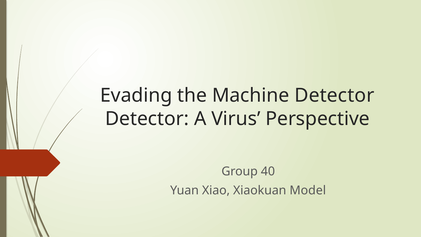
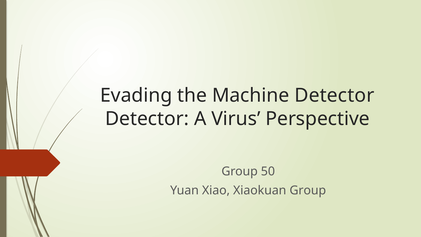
40: 40 -> 50 (268, 171)
Xiaokuan Model: Model -> Group (308, 190)
